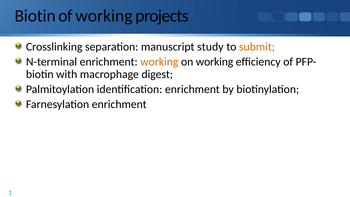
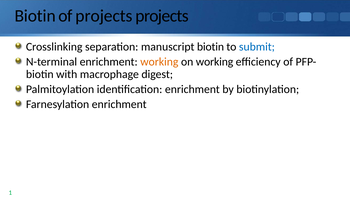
of working: working -> projects (104, 16)
manuscript study: study -> biotin (210, 47)
submit colour: orange -> blue (257, 47)
